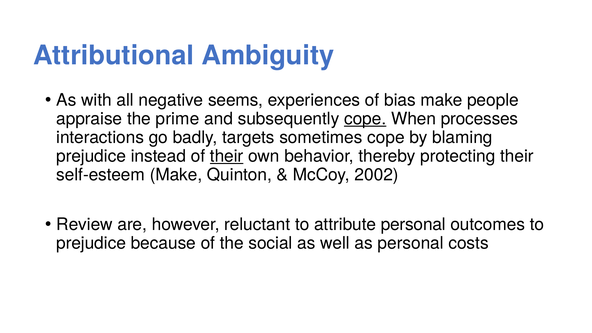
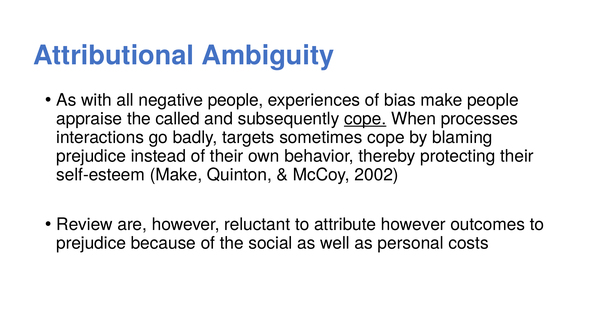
negative seems: seems -> people (236, 100)
prime: prime -> called (178, 119)
their underline: present -> none (227, 156)
attribute personal: personal -> however (413, 224)
